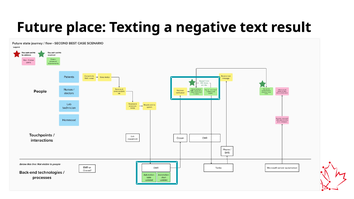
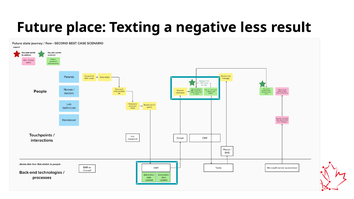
text: text -> less (254, 27)
